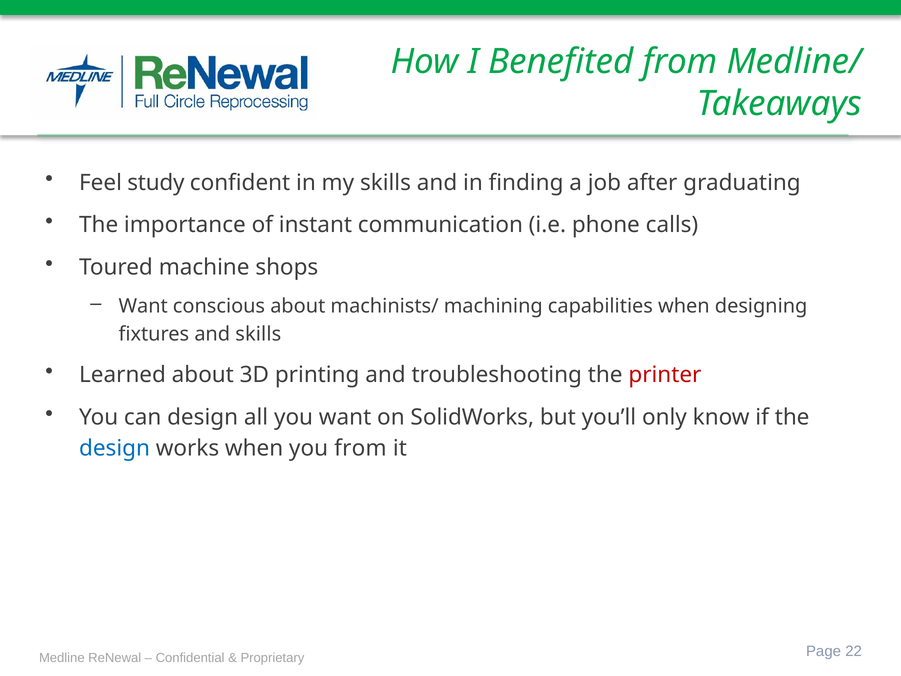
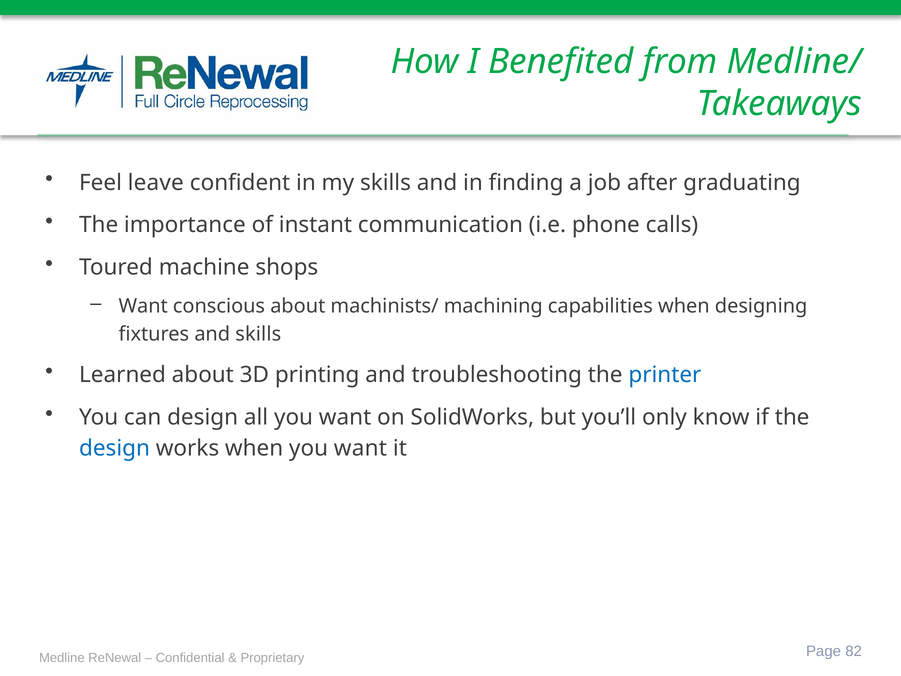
study: study -> leave (156, 183)
printer colour: red -> blue (665, 375)
when you from: from -> want (360, 448)
22: 22 -> 82 (854, 651)
